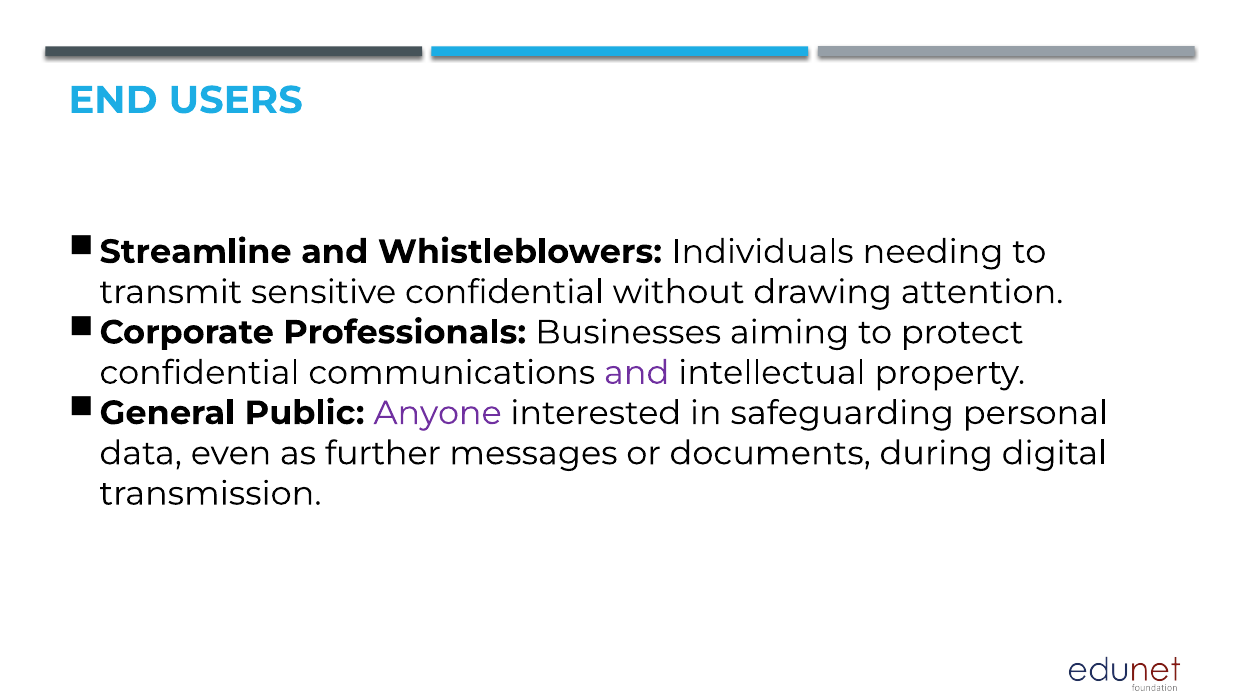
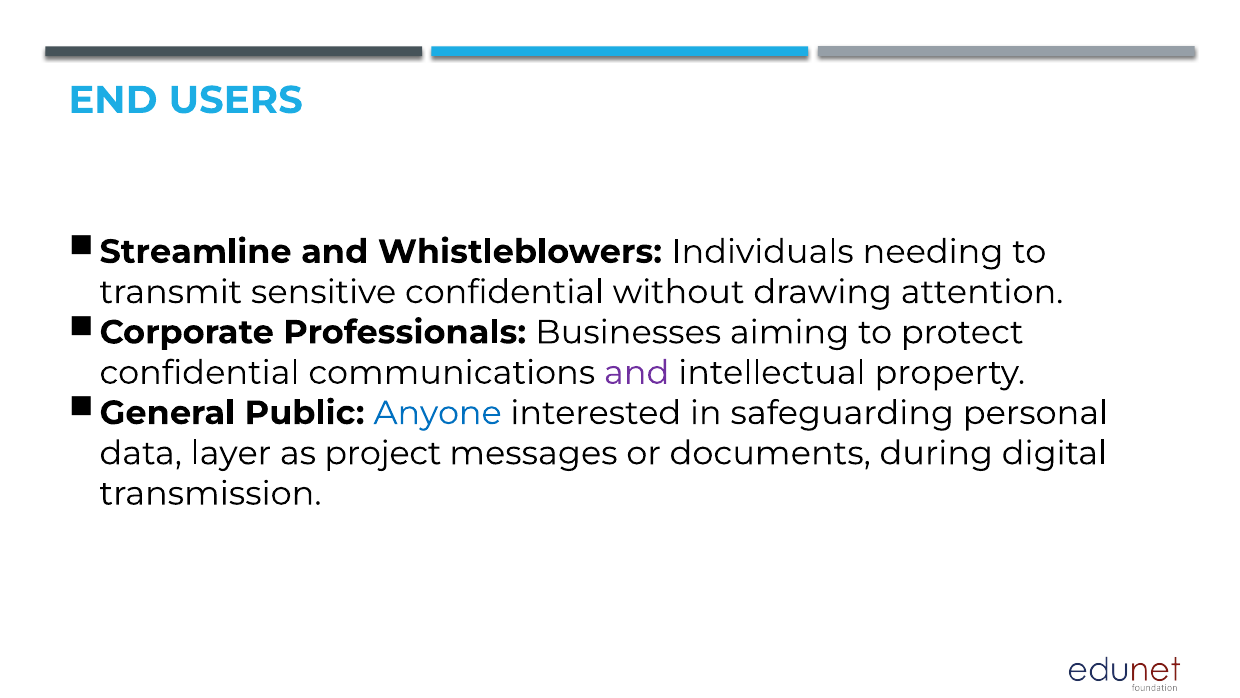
Anyone colour: purple -> blue (438, 413)
even: even -> layer (231, 453)
further: further -> project (383, 453)
